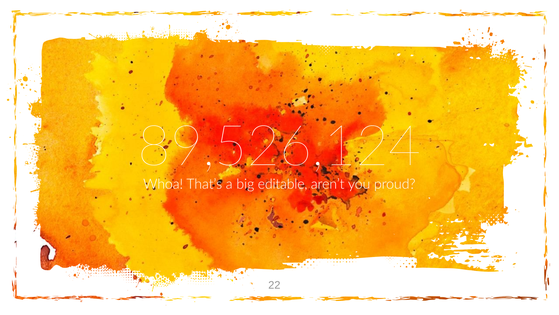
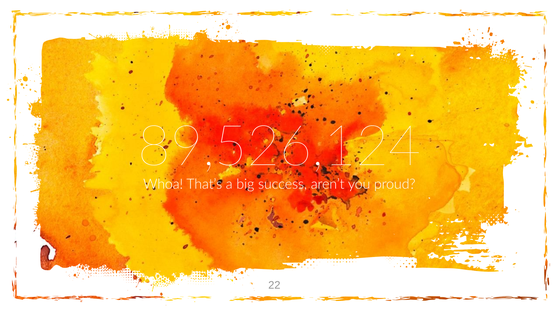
editable: editable -> success (283, 184)
